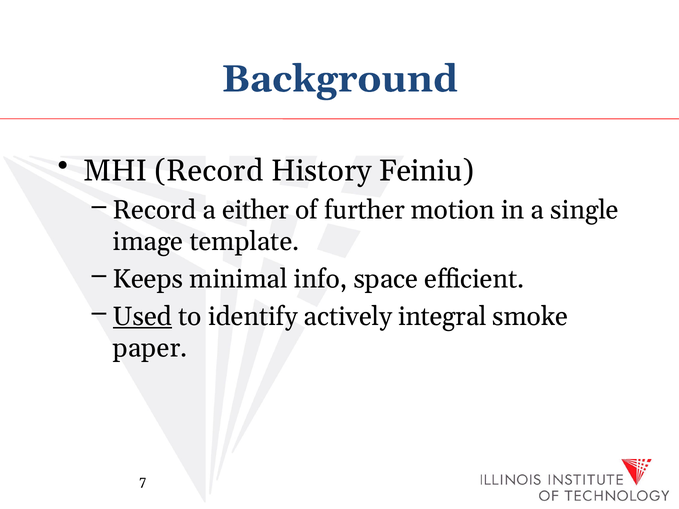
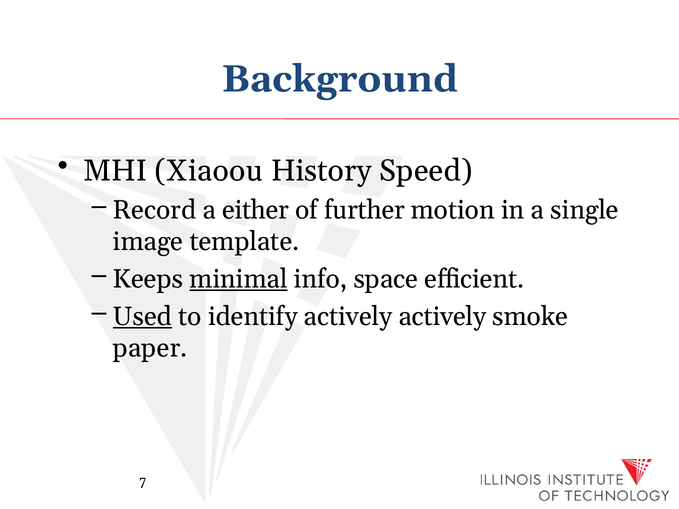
MHI Record: Record -> Xiaoou (209, 171)
Feiniu: Feiniu -> Speed (426, 171)
minimal underline: none -> present (239, 279)
actively integral: integral -> actively (442, 317)
